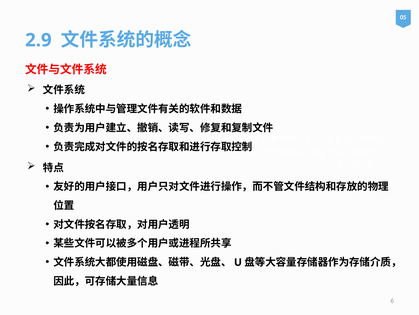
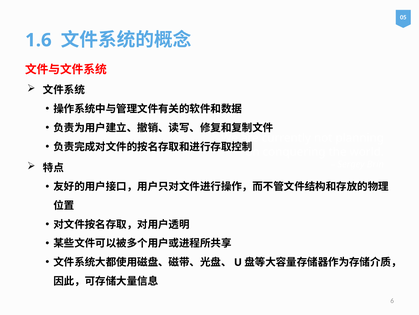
2.9: 2.9 -> 1.6 (38, 40)
